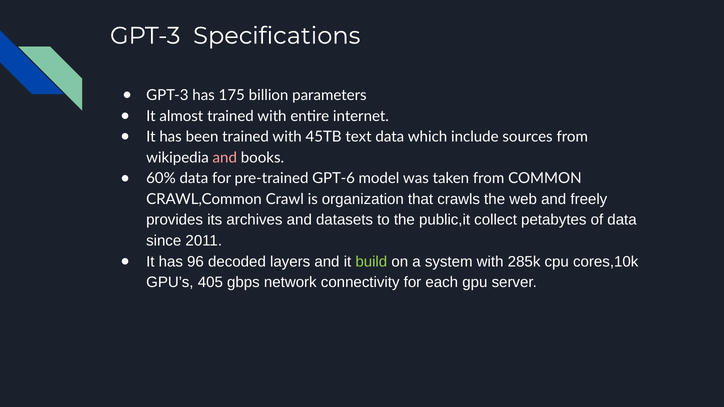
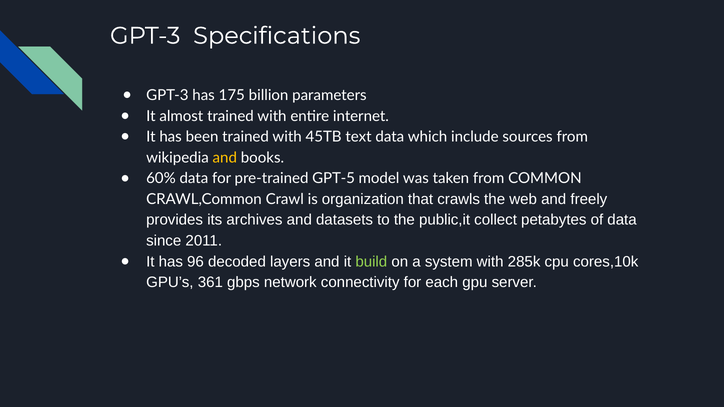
and colour: pink -> yellow (225, 158)
GPT-6: GPT-6 -> GPT-5 (334, 179)
405: 405 -> 361 (210, 283)
